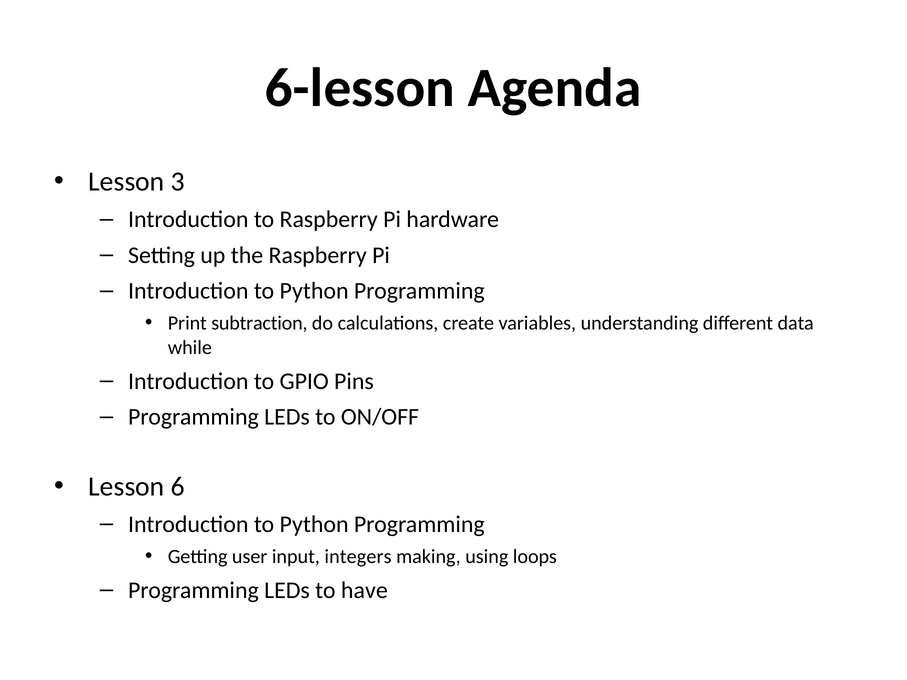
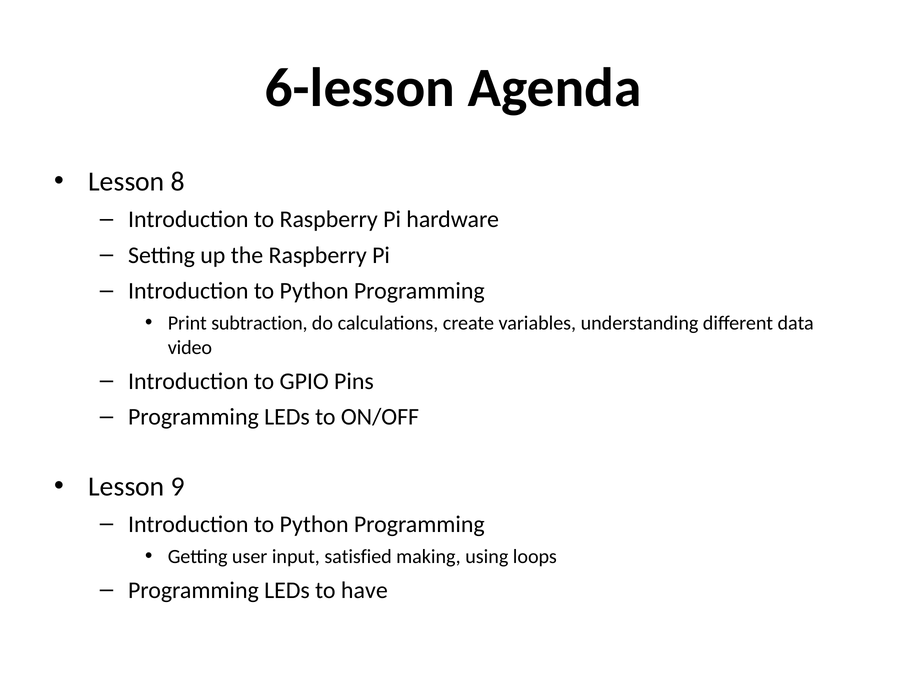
3: 3 -> 8 (178, 182)
while: while -> video (190, 348)
6: 6 -> 9 (178, 487)
integers: integers -> satisfied (358, 557)
